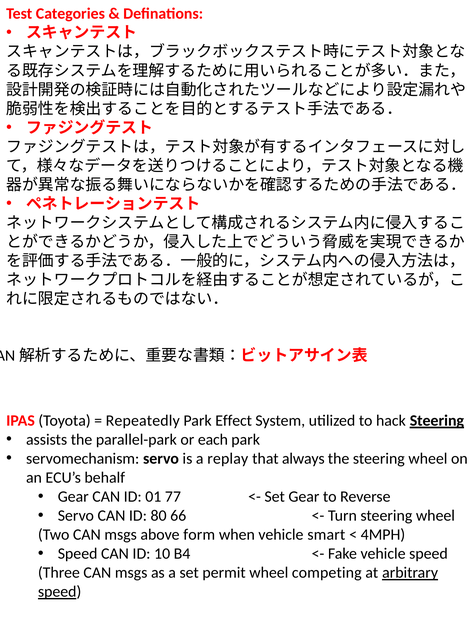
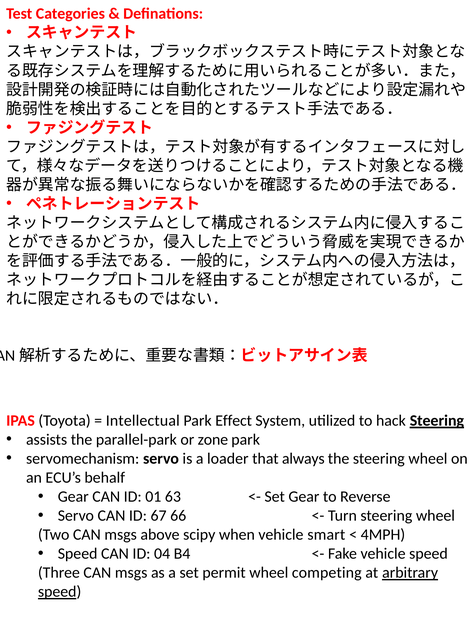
Repeatedly: Repeatedly -> Intellectual (143, 421)
each: each -> zone (213, 440)
replay: replay -> loader (228, 459)
77: 77 -> 63 (173, 497)
80: 80 -> 67 (159, 516)
form: form -> scipy (199, 535)
10: 10 -> 04 (162, 554)
